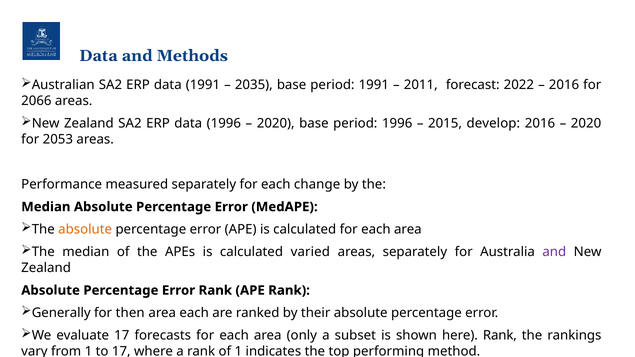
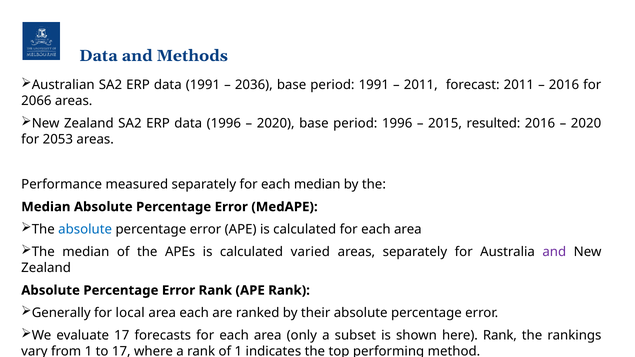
2035: 2035 -> 2036 (254, 85)
forecast 2022: 2022 -> 2011 (519, 85)
develop: develop -> resulted (493, 123)
each change: change -> median (317, 184)
absolute colour: orange -> blue (85, 230)
then: then -> local (130, 313)
